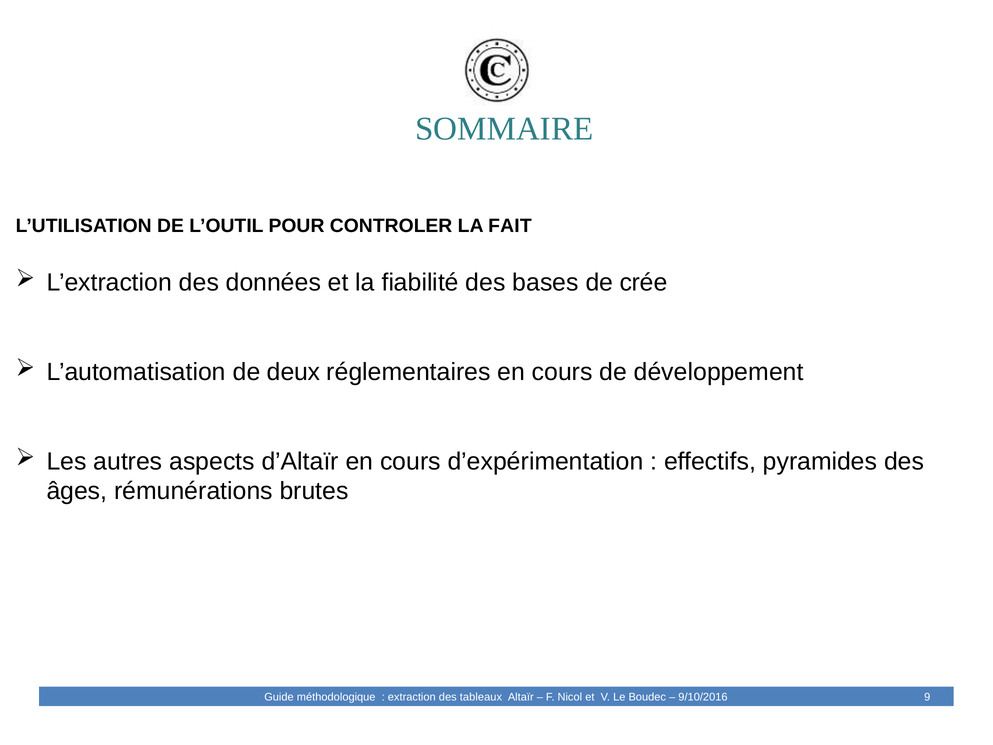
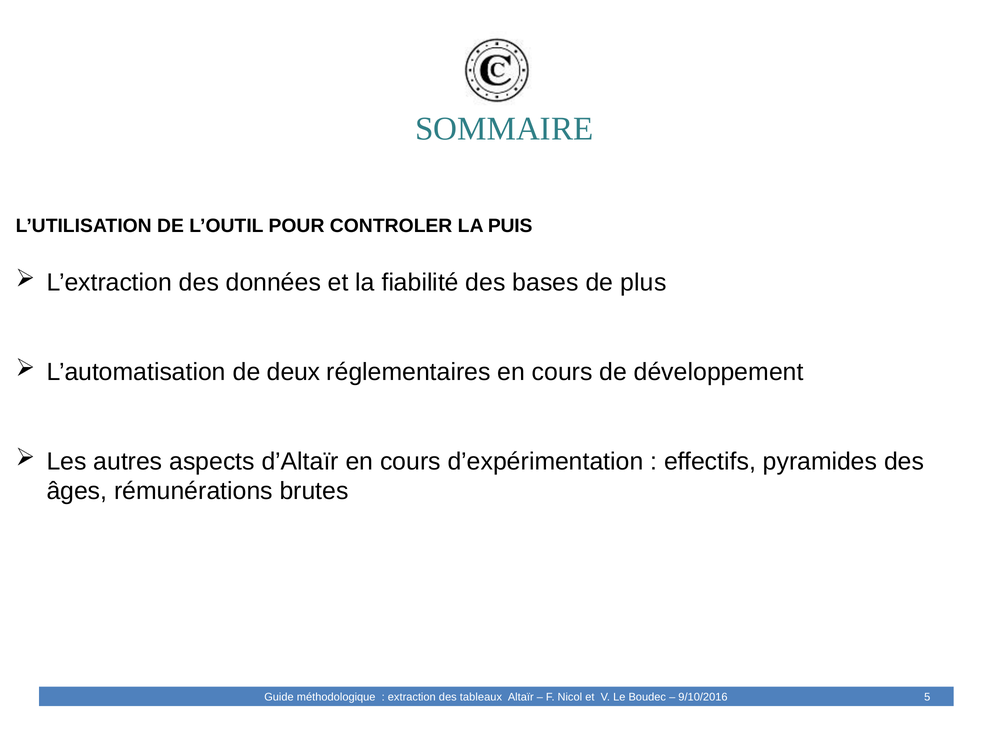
FAIT: FAIT -> PUIS (510, 226)
crée: crée -> plus (643, 283)
9: 9 -> 5 (927, 697)
